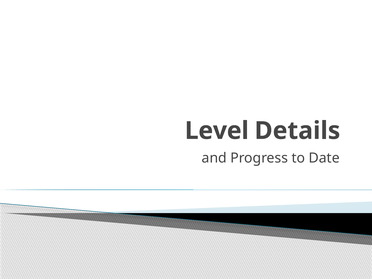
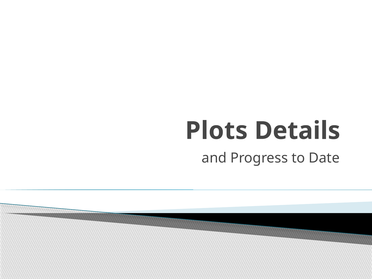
Level: Level -> Plots (216, 131)
